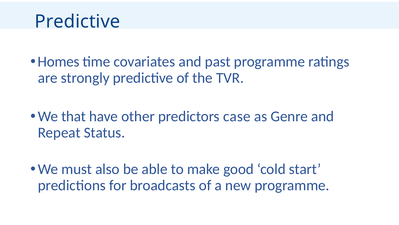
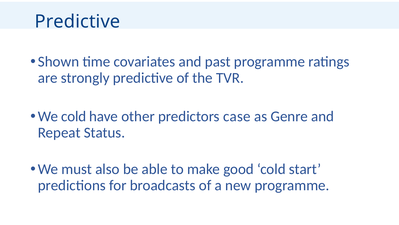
Homes: Homes -> Shown (59, 62)
We that: that -> cold (74, 116)
